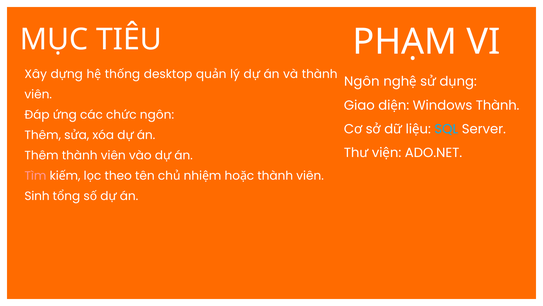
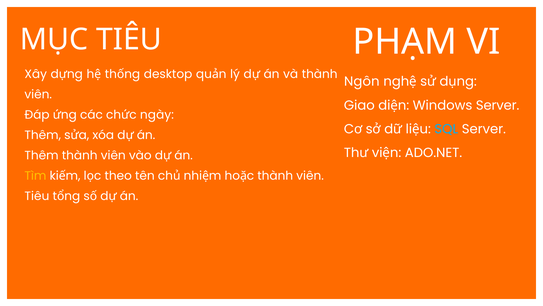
Windows Thành: Thành -> Server (498, 105)
ngôn: ngôn -> ngày (157, 115)
Tìm colour: pink -> yellow (35, 175)
Sinh: Sinh -> Tiêu (37, 196)
